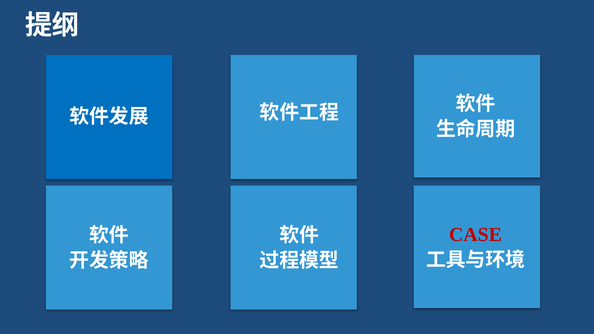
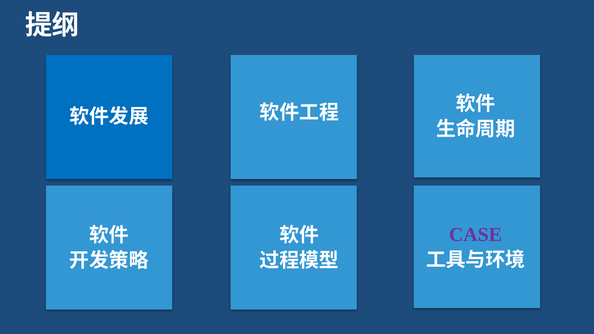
CASE colour: red -> purple (476, 235)
